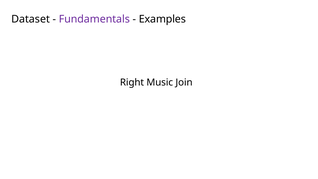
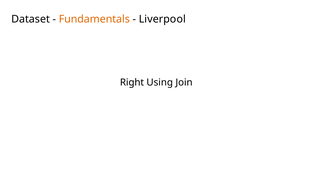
Fundamentals colour: purple -> orange (94, 19)
Examples: Examples -> Liverpool (162, 19)
Music: Music -> Using (160, 82)
